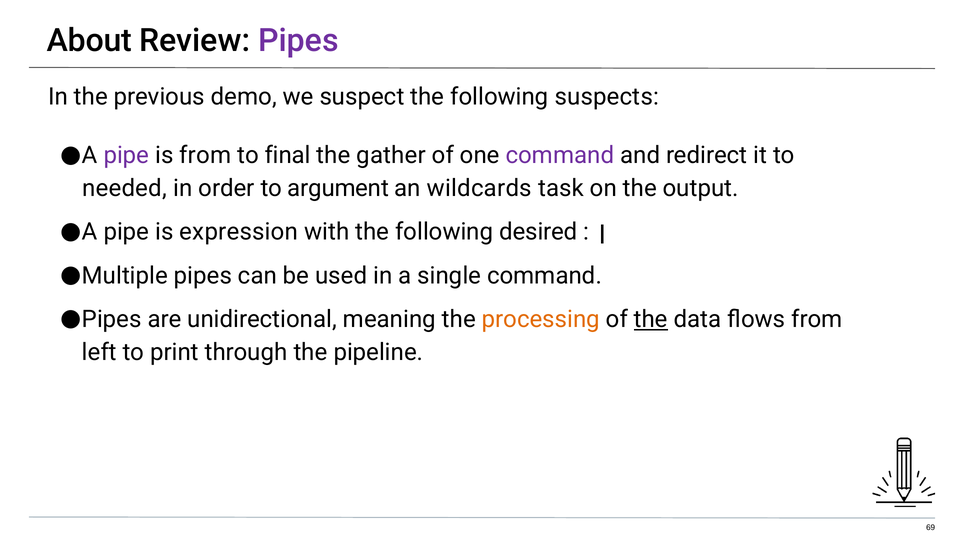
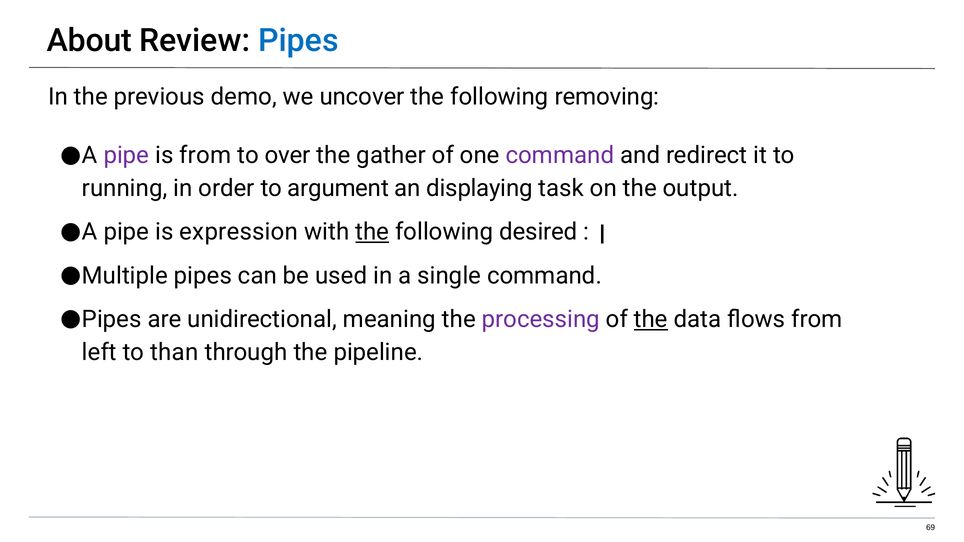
Pipes colour: purple -> blue (298, 41)
suspect: suspect -> uncover (362, 97)
suspects: suspects -> removing (607, 97)
final: final -> over (288, 156)
needed: needed -> running (125, 188)
wildcards: wildcards -> displaying (480, 188)
the underline: none -> present (372, 232)
processing colour: orange -> purple (541, 319)
print: print -> than (174, 352)
